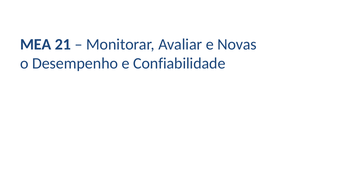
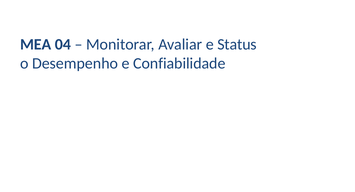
21: 21 -> 04 (63, 44)
Novas: Novas -> Status (237, 44)
